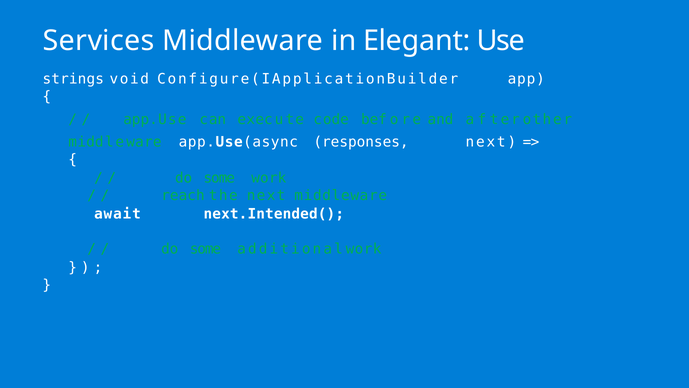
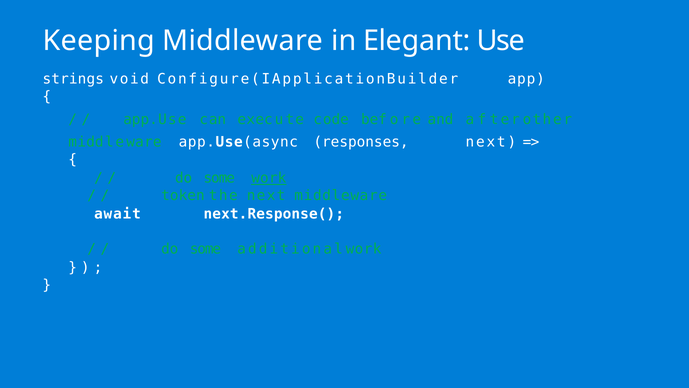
Services: Services -> Keeping (99, 41)
work underline: none -> present (269, 178)
reach: reach -> token (183, 195)
next.Intended(: next.Intended( -> next.Response( (274, 214)
